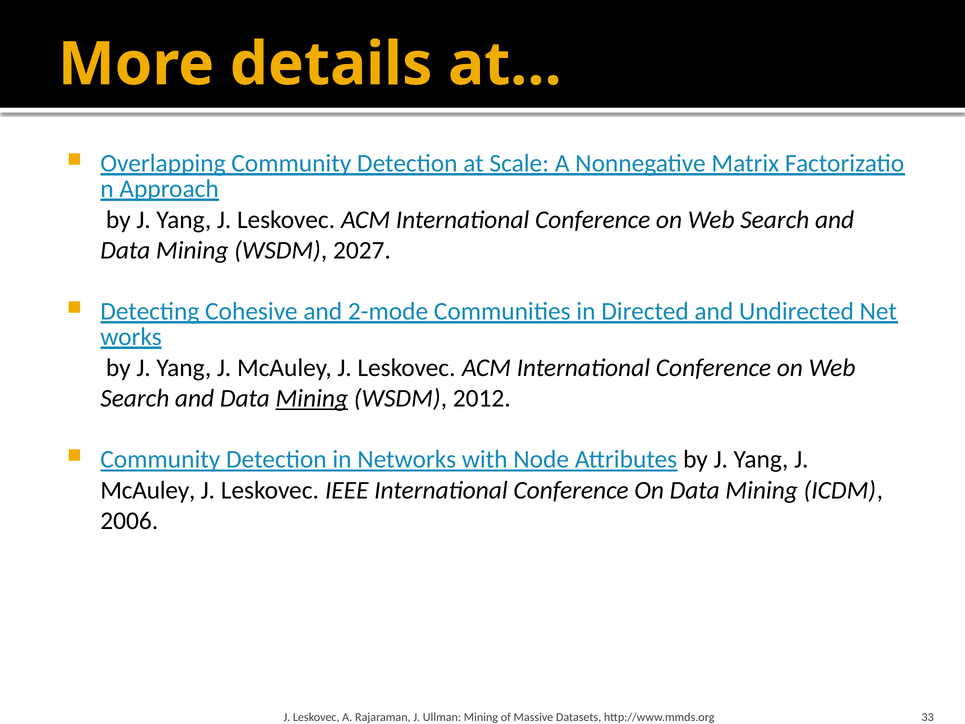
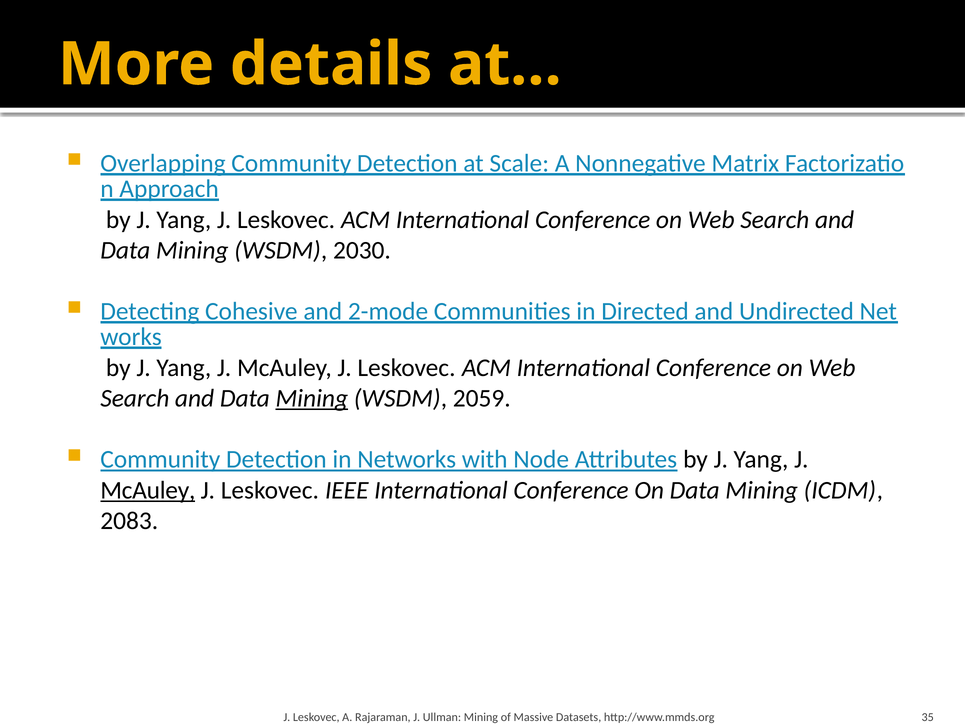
2027: 2027 -> 2030 (362, 250)
2012: 2012 -> 2059 (482, 398)
McAuley underline: none -> present (148, 490)
2006: 2006 -> 2083 (129, 521)
33: 33 -> 35 (928, 717)
